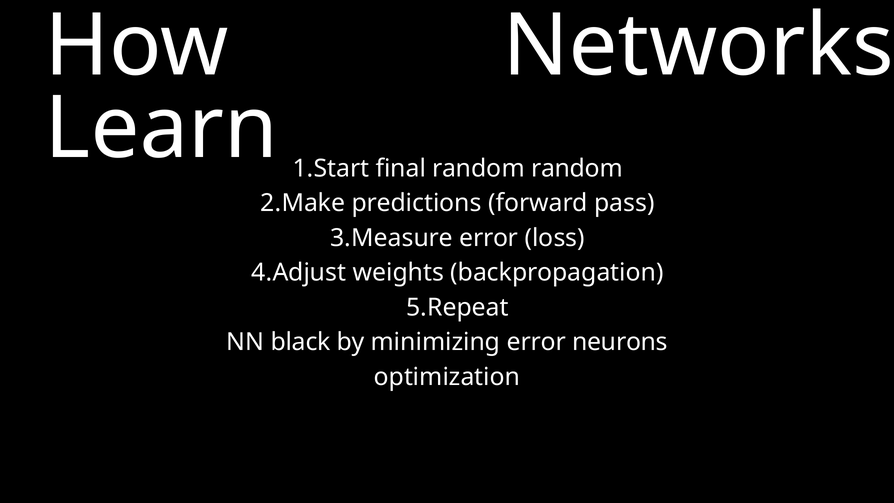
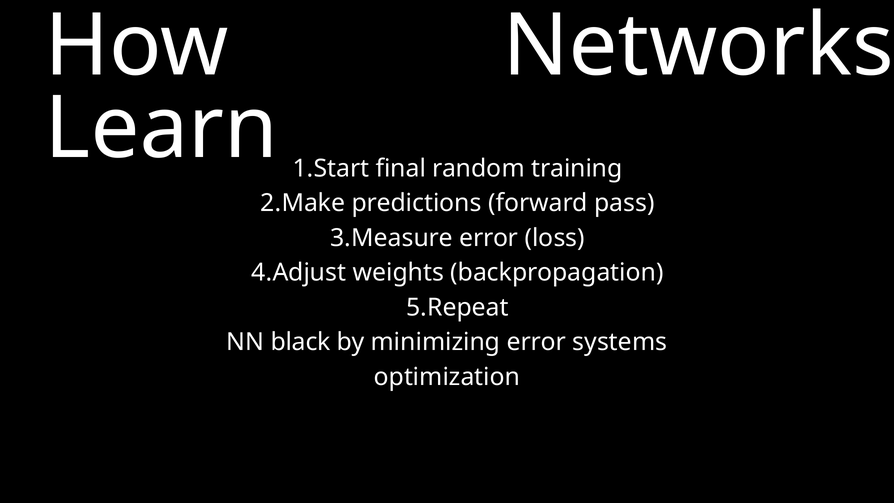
random random: random -> training (577, 168)
neurons: neurons -> systems (620, 342)
